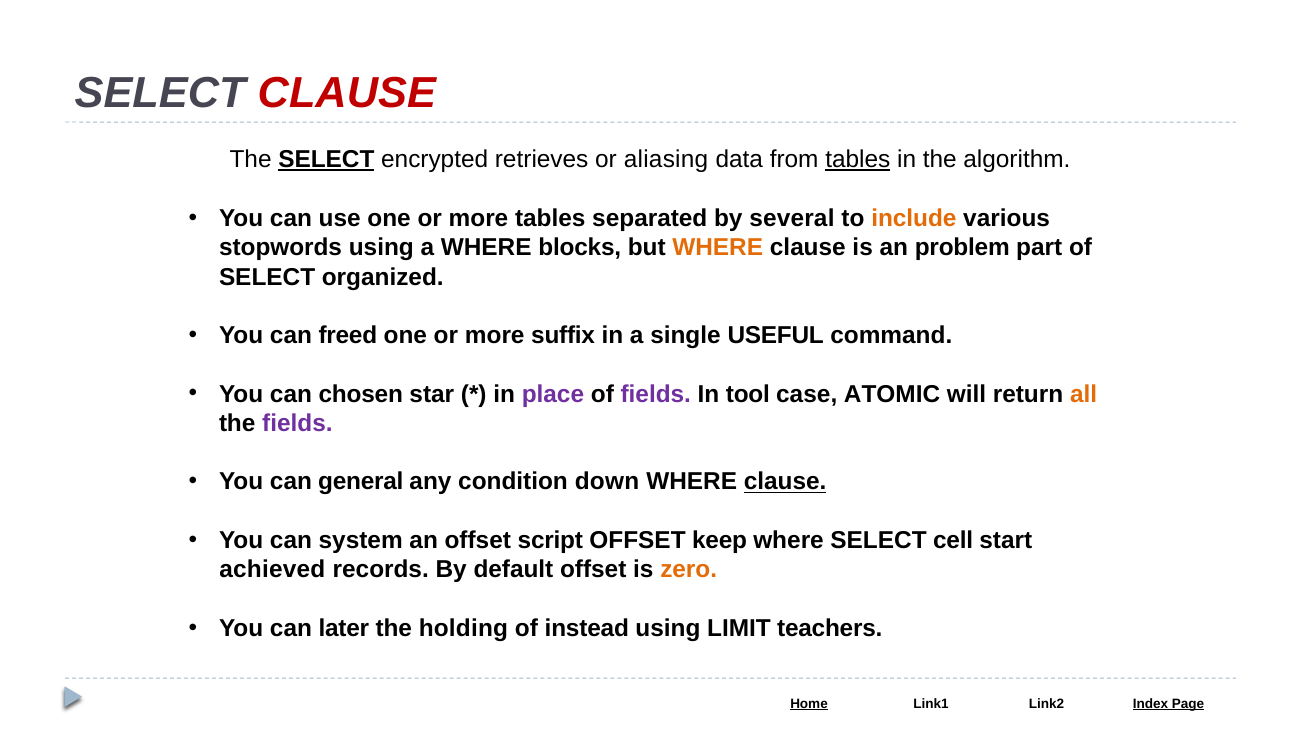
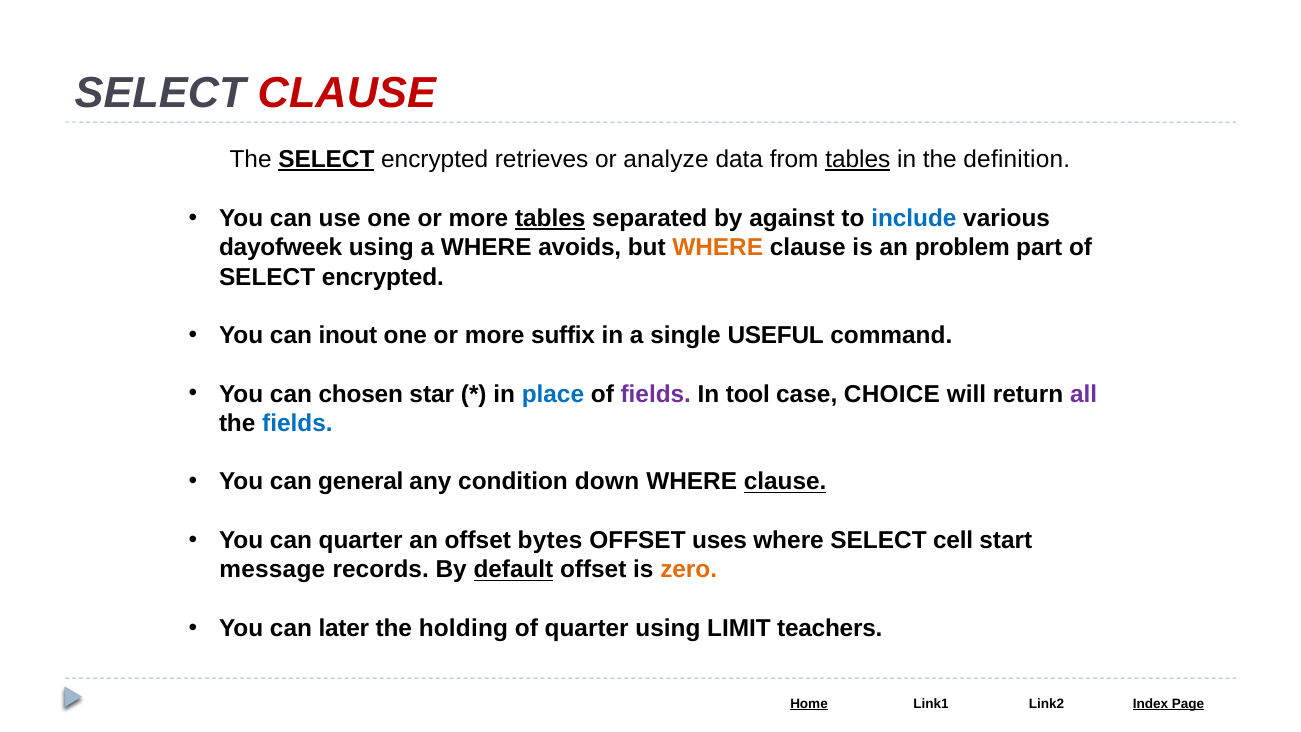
aliasing: aliasing -> analyze (666, 159)
algorithm: algorithm -> definition (1017, 159)
tables underline: none -> present (550, 218)
several: several -> against (792, 218)
include colour: orange -> blue (914, 218)
stopwords: stopwords -> dayofweek (281, 248)
blocks: blocks -> avoids (580, 248)
organized: organized -> encrypted (383, 277)
freed: freed -> inout (348, 335)
place colour: purple -> blue (553, 394)
ATOMIC: ATOMIC -> CHOICE (892, 394)
all colour: orange -> purple (1084, 394)
fields colour: purple -> blue (297, 423)
can system: system -> quarter (361, 540)
script: script -> bytes (550, 540)
keep: keep -> uses (720, 540)
achieved: achieved -> message (272, 570)
default underline: none -> present (513, 570)
of instead: instead -> quarter (587, 628)
